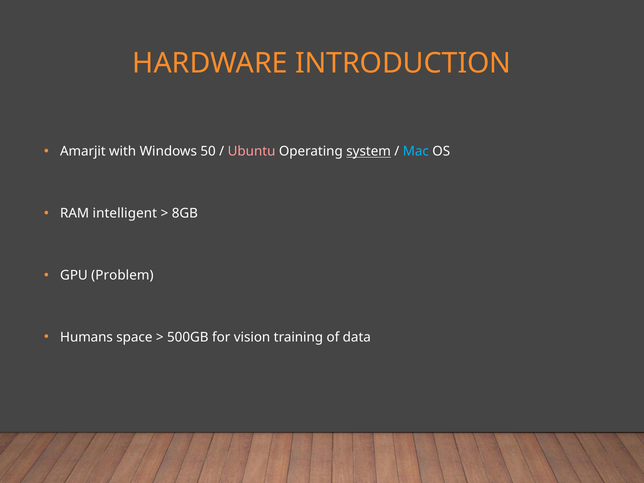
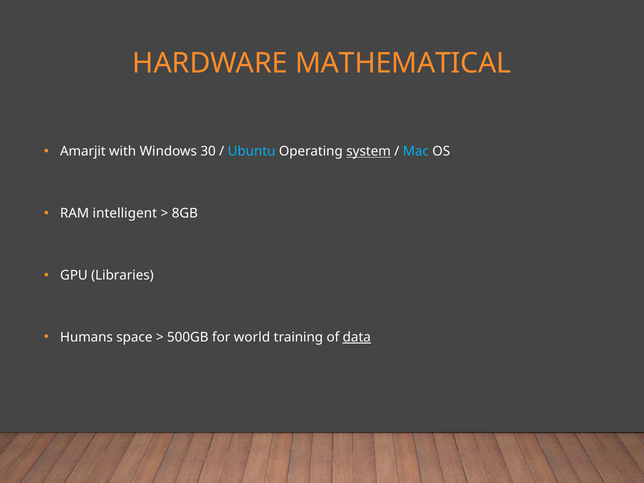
INTRODUCTION: INTRODUCTION -> MATHEMATICAL (403, 63)
50: 50 -> 30 (208, 151)
Ubuntu colour: pink -> light blue (252, 151)
Problem: Problem -> Libraries (122, 275)
vision: vision -> world (252, 337)
data underline: none -> present (357, 337)
